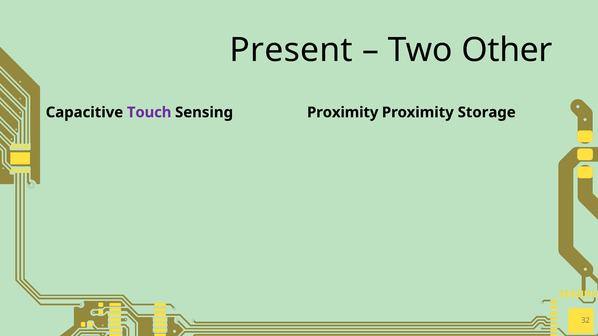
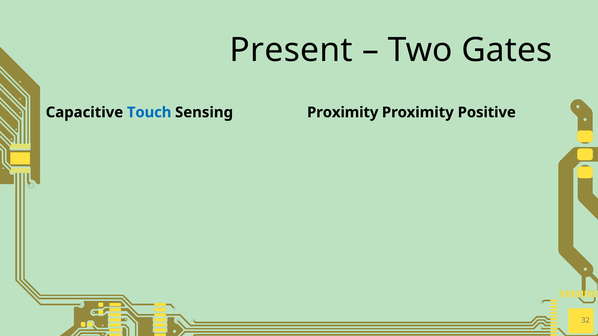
Other: Other -> Gates (507, 50)
Touch colour: purple -> blue (149, 112)
Storage: Storage -> Positive (487, 112)
